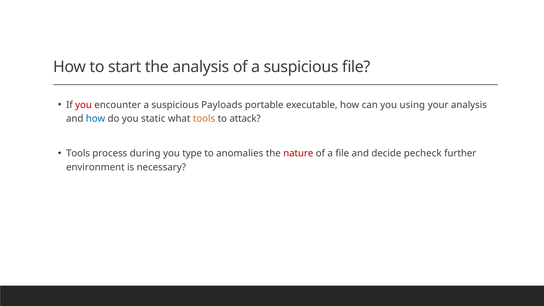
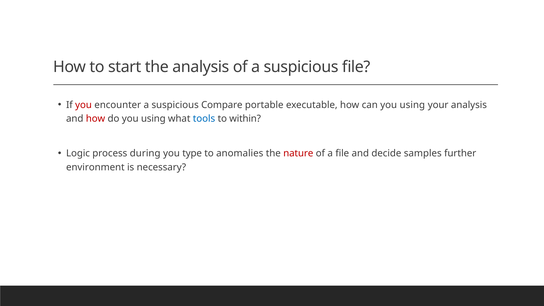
Payloads: Payloads -> Compare (222, 105)
how colour: blue -> red (96, 119)
do you static: static -> using (153, 119)
tools colour: orange -> blue (204, 119)
attack: attack -> within (245, 119)
Tools: Tools -> Logic (78, 153)
pecheck: pecheck -> samples (423, 153)
